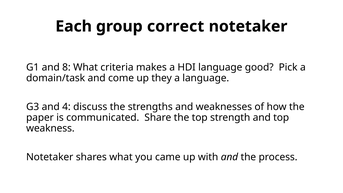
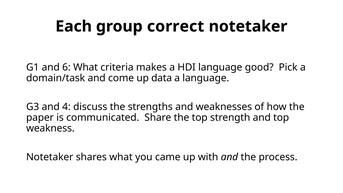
8: 8 -> 6 (66, 67)
they: they -> data (162, 78)
